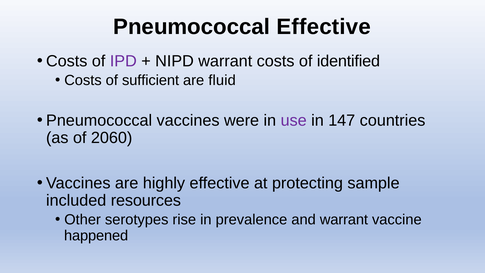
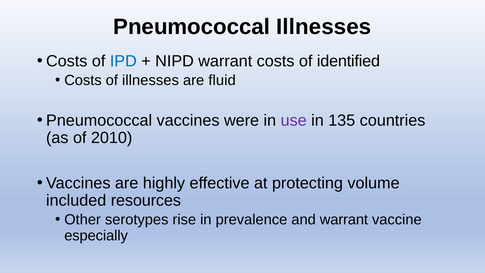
Pneumococcal Effective: Effective -> Illnesses (324, 27)
IPD colour: purple -> blue (123, 61)
of sufficient: sufficient -> illnesses (150, 80)
147: 147 -> 135 (342, 120)
2060: 2060 -> 2010 (112, 138)
sample: sample -> volume (374, 183)
happened: happened -> especially (96, 235)
